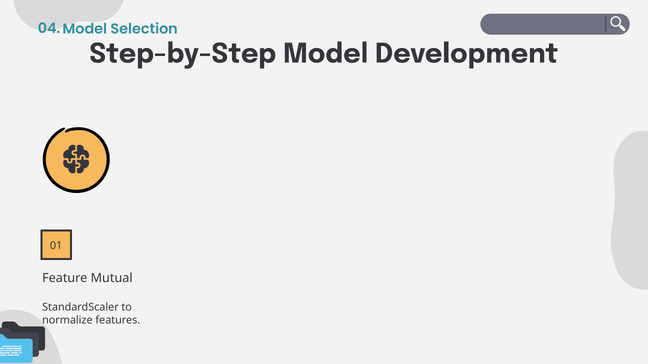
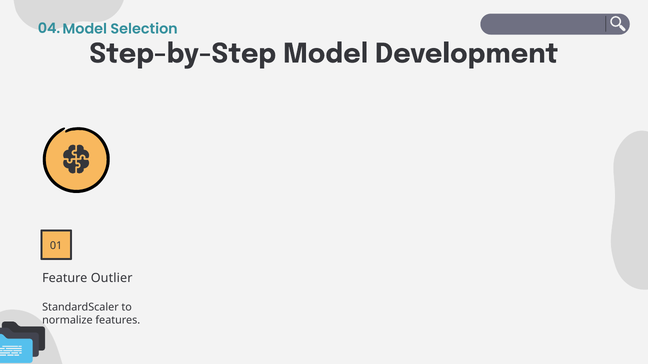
Mutual: Mutual -> Outlier (112, 279)
